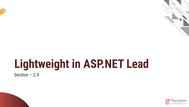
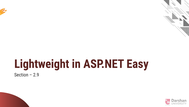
Lead: Lead -> Easy (138, 64)
